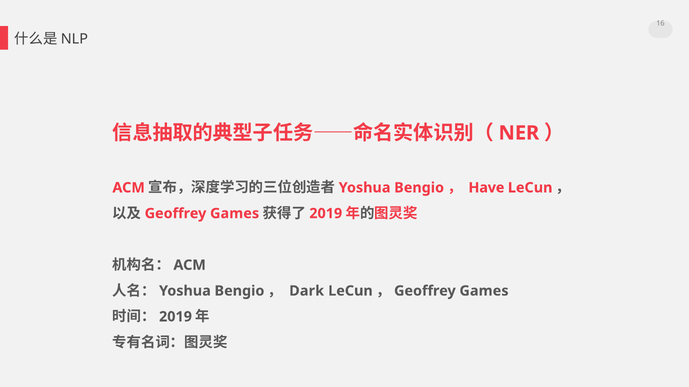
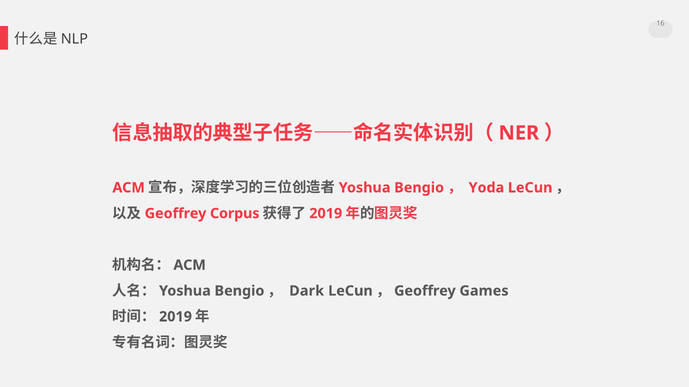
Have: Have -> Yoda (486, 188)
Games: Games -> Corpus (235, 214)
